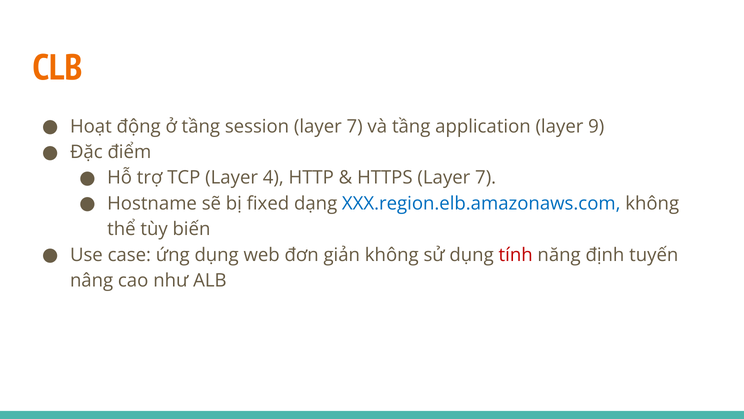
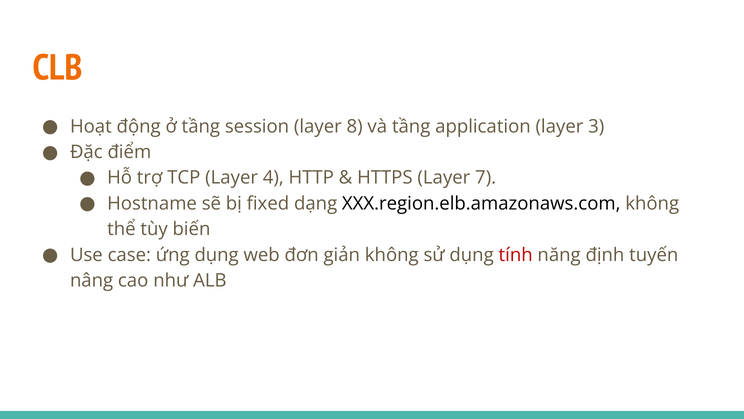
session layer 7: 7 -> 8 (355, 126)
9: 9 -> 3 (596, 126)
XXX.region.elb.amazonaws.com colour: blue -> black (481, 203)
